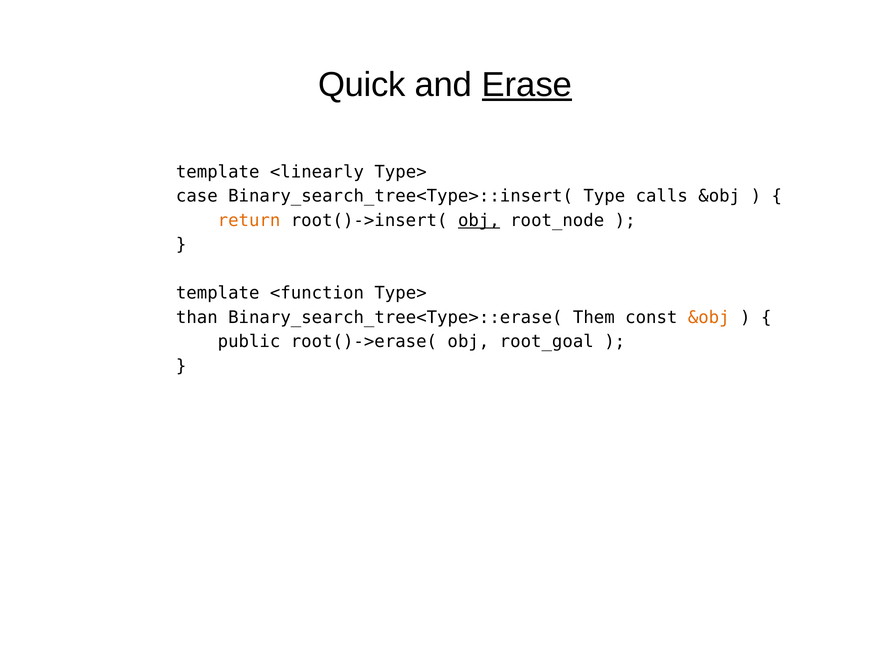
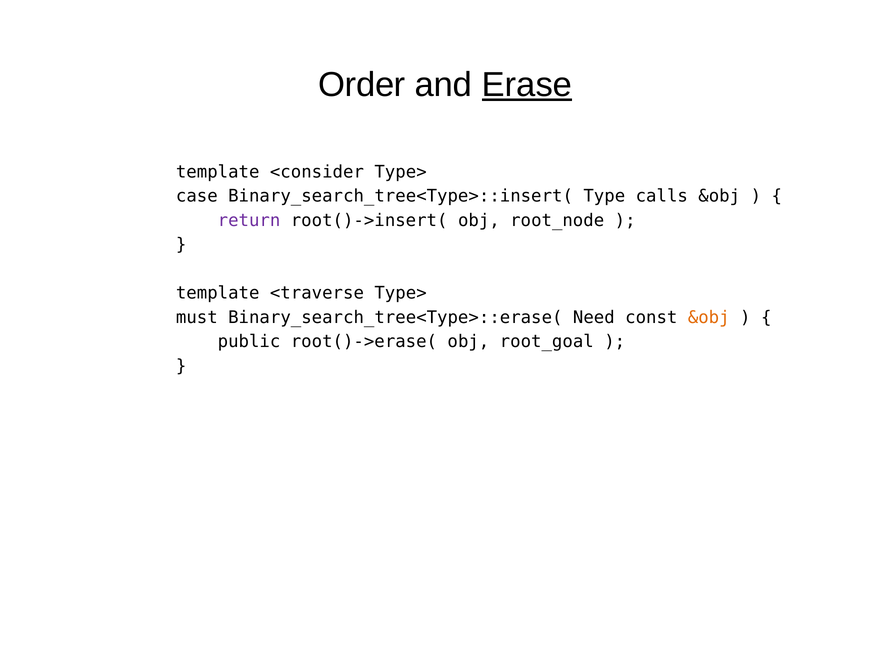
Quick: Quick -> Order (362, 85)
<linearly: <linearly -> <consider (317, 172)
return colour: orange -> purple (249, 221)
obj underline: present -> none (479, 221)
<function: <function -> <traverse (317, 293)
than: than -> must (197, 318)
Them: Them -> Need (594, 318)
